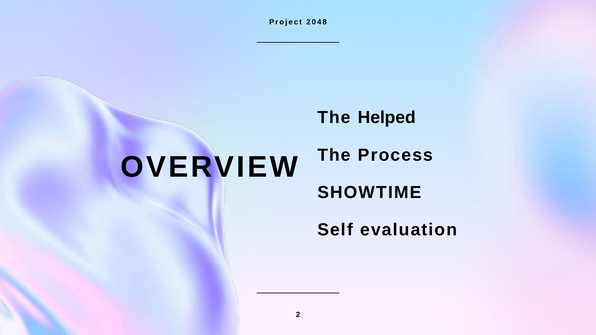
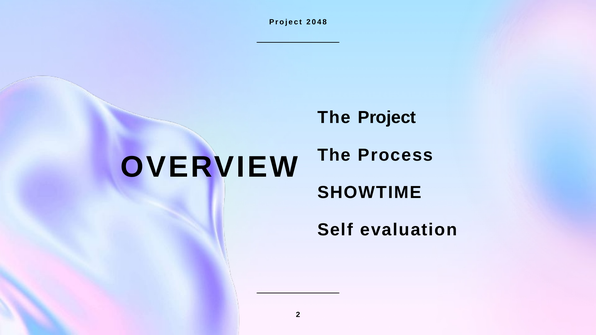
The Helped: Helped -> Project (387, 118)
